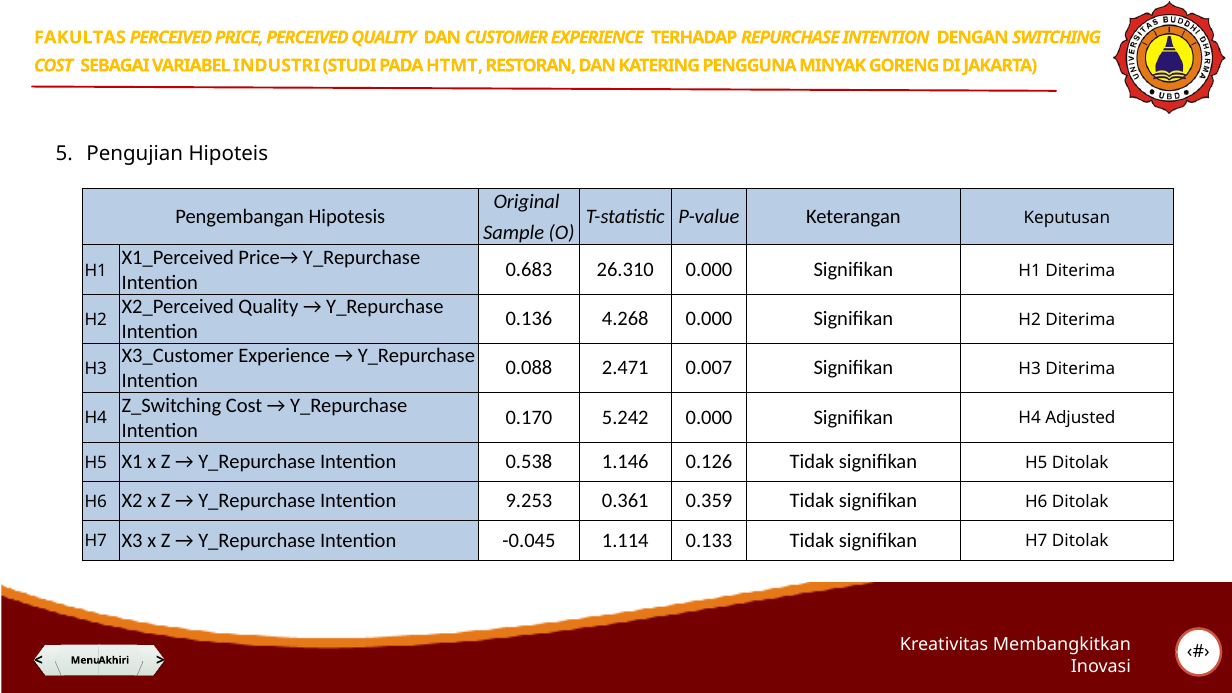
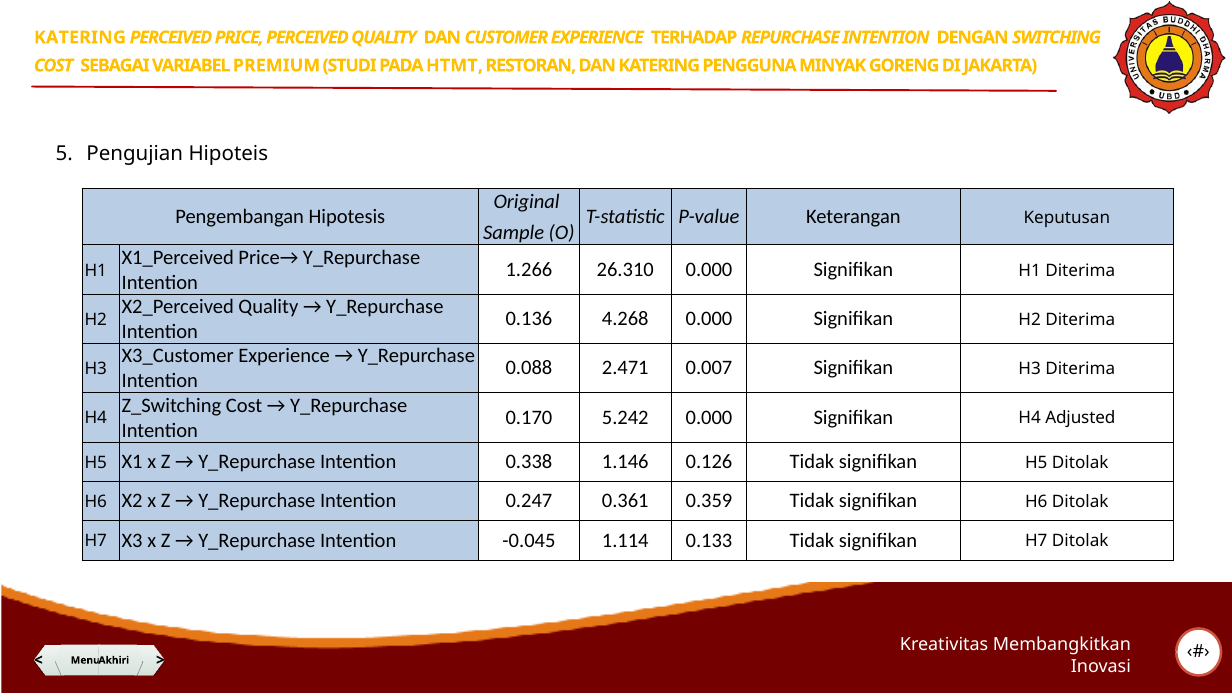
FAKULTAS: FAKULTAS -> KATERING (80, 37)
INDUSTRI: INDUSTRI -> PREMIUM (277, 66)
0.683: 0.683 -> 1.266 (529, 270)
0.538: 0.538 -> 0.338 (529, 462)
9.253: 9.253 -> 0.247 (529, 501)
